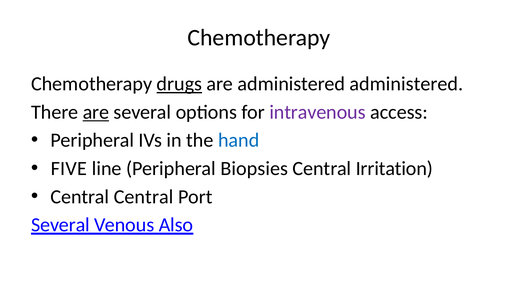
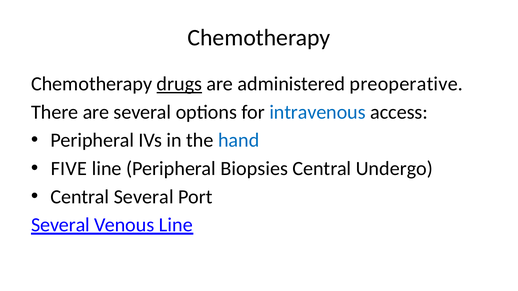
administered administered: administered -> preoperative (406, 84)
are underline: present -> none (96, 112)
intravenous colour: purple -> blue (317, 112)
Irritation: Irritation -> Undergo (394, 169)
Central Central: Central -> Several (144, 197)
Venous Also: Also -> Line (176, 225)
